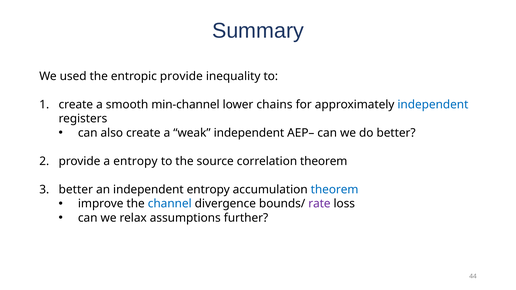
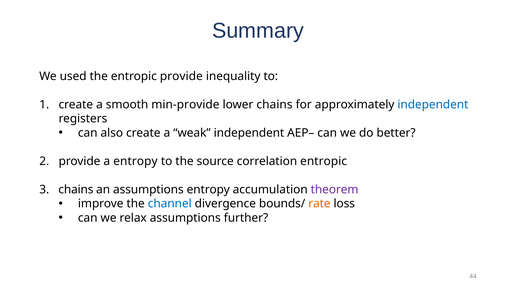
min-channel: min-channel -> min-provide (185, 105)
correlation theorem: theorem -> entropic (324, 161)
better: better -> chains (76, 190)
an independent: independent -> assumptions (148, 190)
theorem colour: blue -> purple (335, 190)
rate colour: purple -> orange (319, 204)
